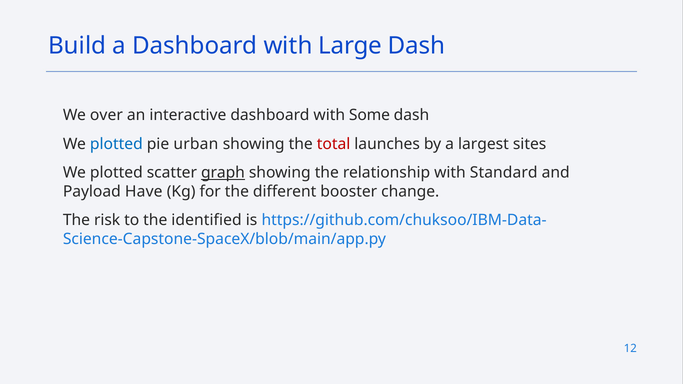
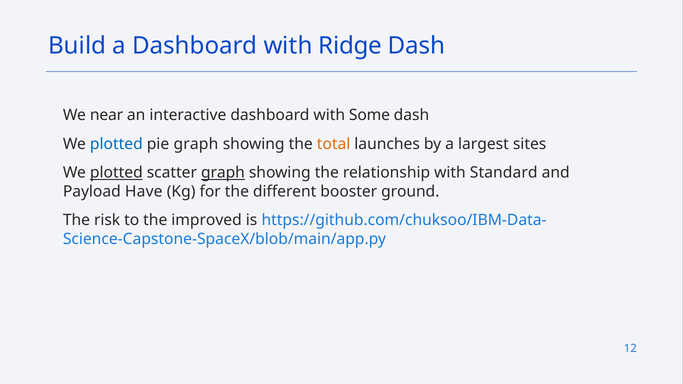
Large: Large -> Ridge (350, 46)
over: over -> near (107, 115)
pie urban: urban -> graph (196, 144)
total colour: red -> orange (334, 144)
plotted underline: none -> present (116, 173)
change: change -> ground (410, 191)
identified: identified -> improved (207, 220)
